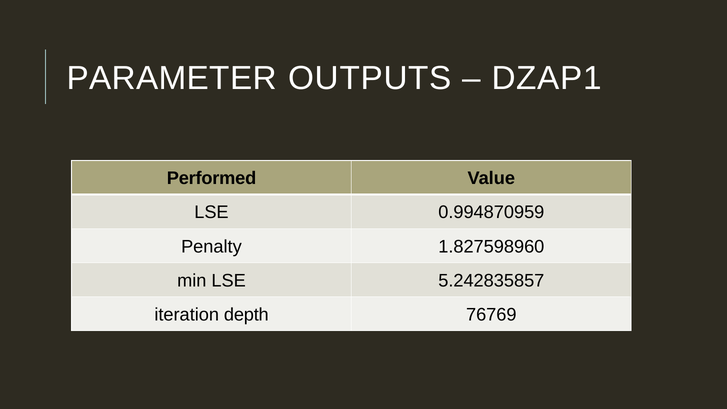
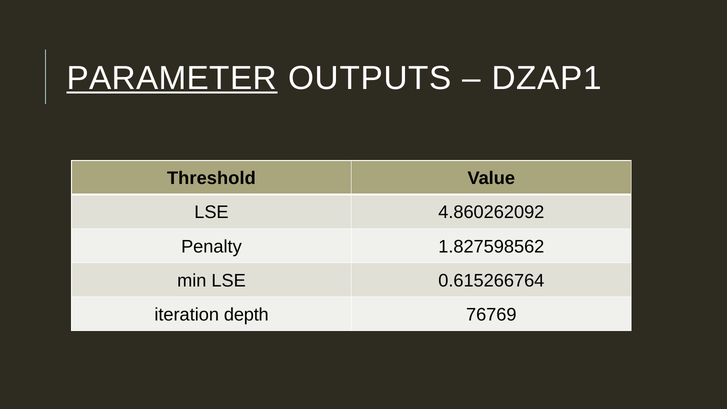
PARAMETER underline: none -> present (172, 78)
Performed: Performed -> Threshold (211, 178)
0.994870959: 0.994870959 -> 4.860262092 (491, 212)
1.827598960: 1.827598960 -> 1.827598562 (491, 246)
5.242835857: 5.242835857 -> 0.615266764 (491, 281)
